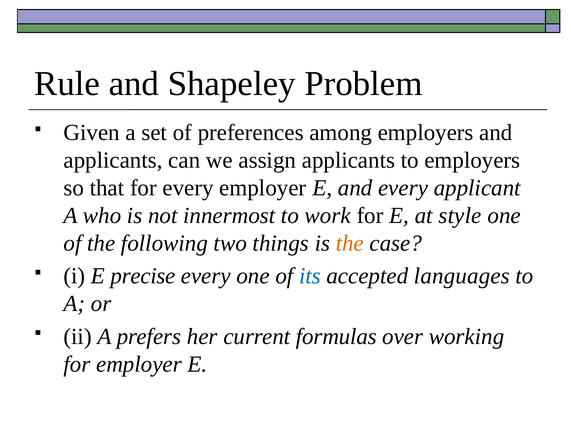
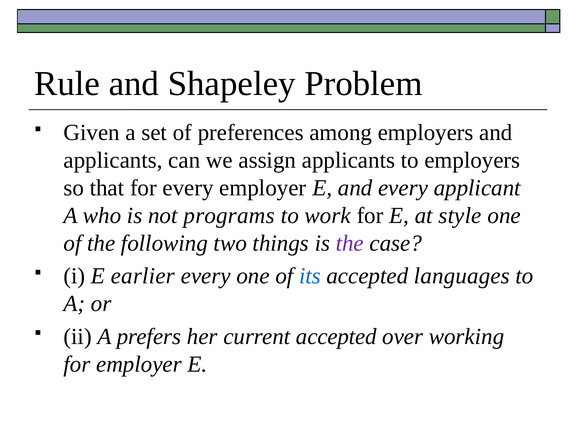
innermost: innermost -> programs (229, 215)
the colour: orange -> purple (350, 243)
precise: precise -> earlier (143, 276)
current formulas: formulas -> accepted (336, 336)
